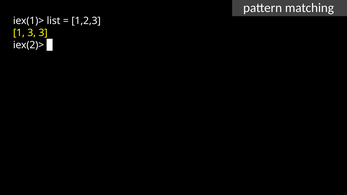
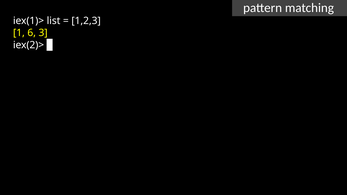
1 3: 3 -> 6 (32, 33)
